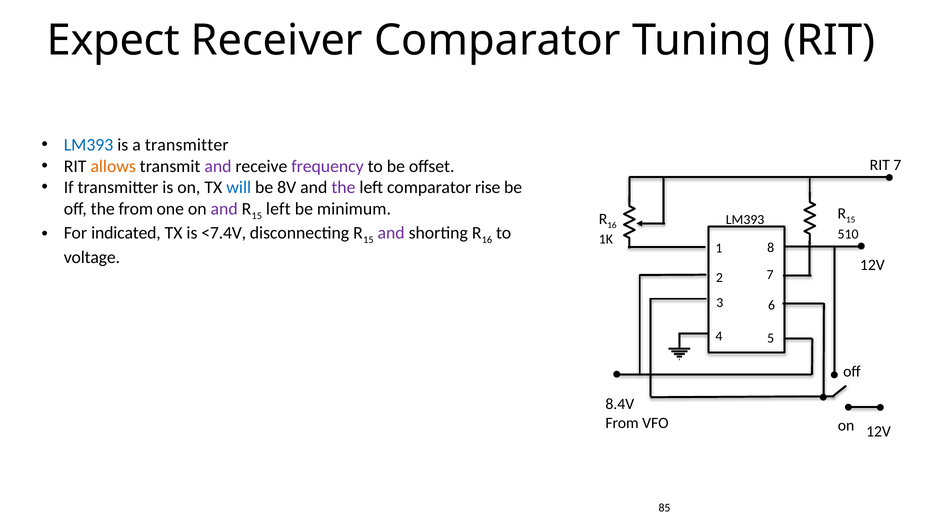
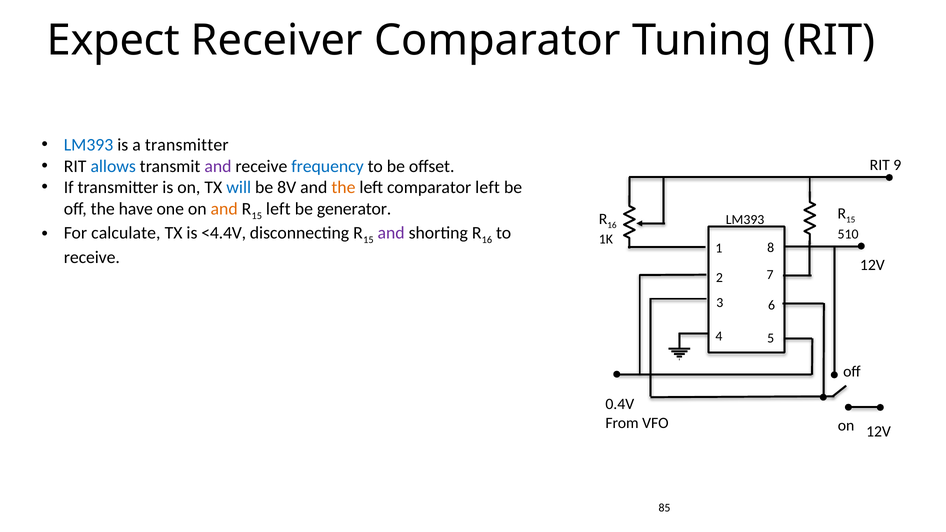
allows colour: orange -> blue (113, 166)
frequency colour: purple -> blue (327, 166)
RIT 7: 7 -> 9 (897, 165)
the colour: purple -> orange (343, 188)
comparator rise: rise -> left (488, 188)
the from: from -> have (136, 209)
and colour: purple -> orange (224, 209)
minimum: minimum -> generator (354, 209)
indicated: indicated -> calculate (126, 233)
<7.4V: <7.4V -> <4.4V (224, 233)
voltage: voltage -> receive (92, 257)
8.4V: 8.4V -> 0.4V (620, 404)
